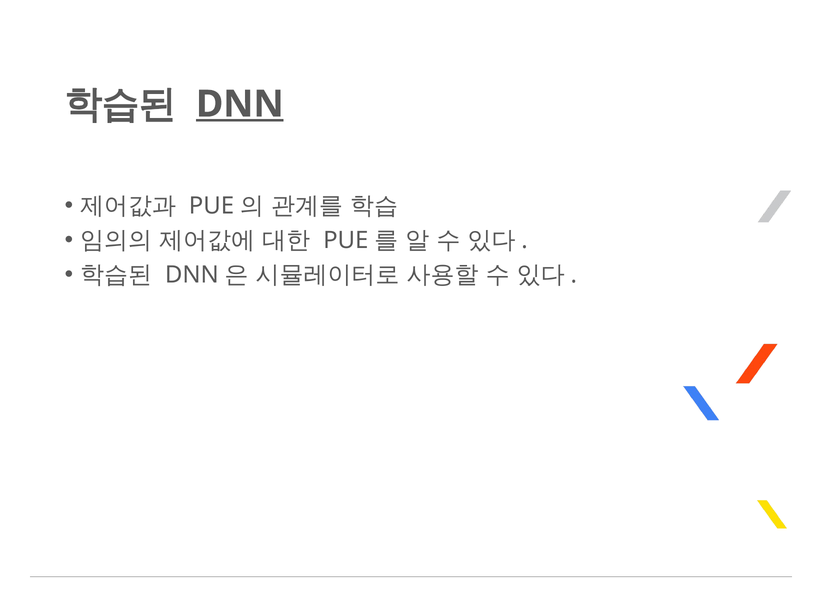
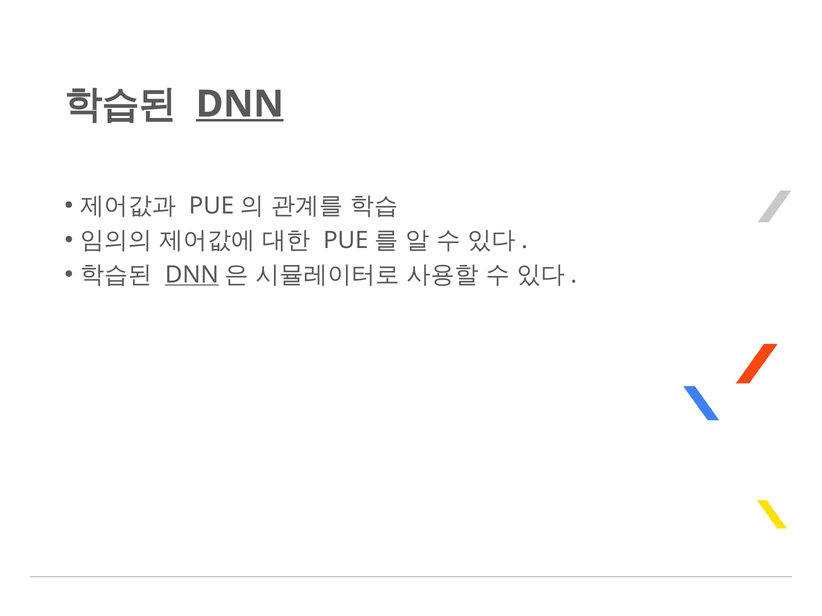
DNN underline: none -> present (192, 275)
